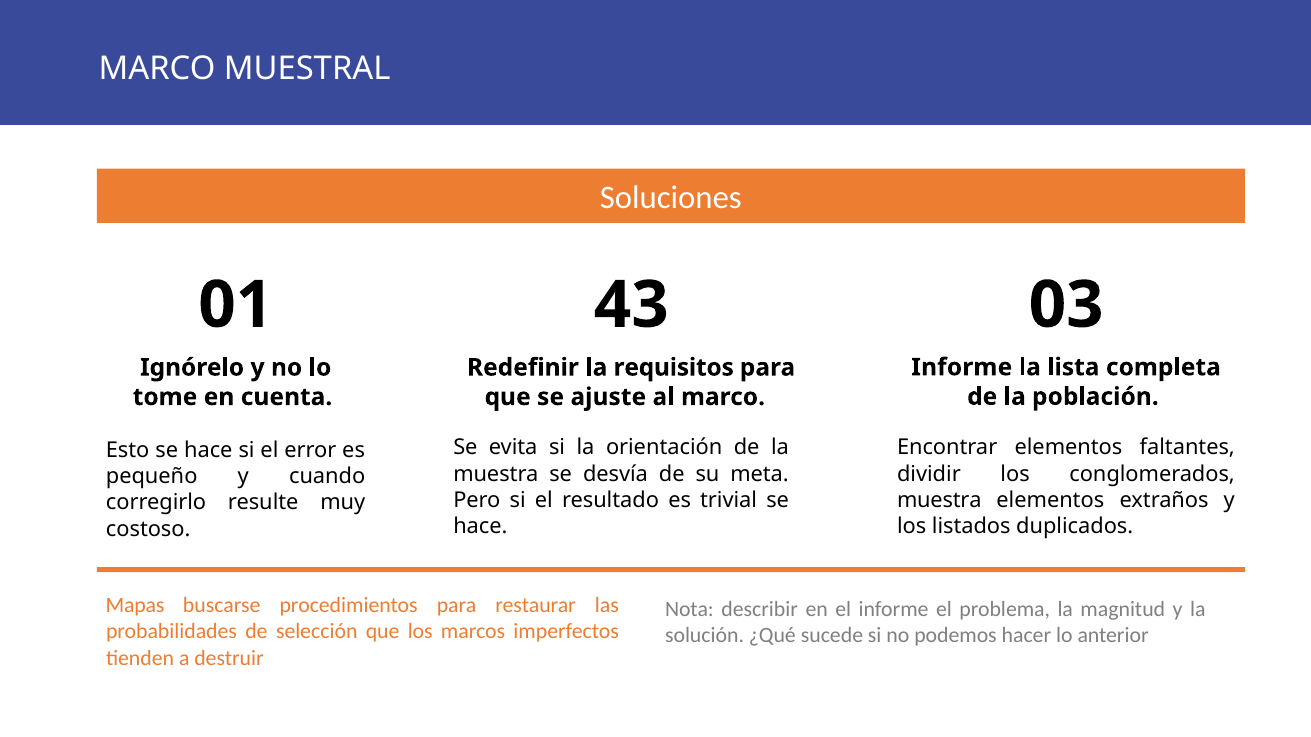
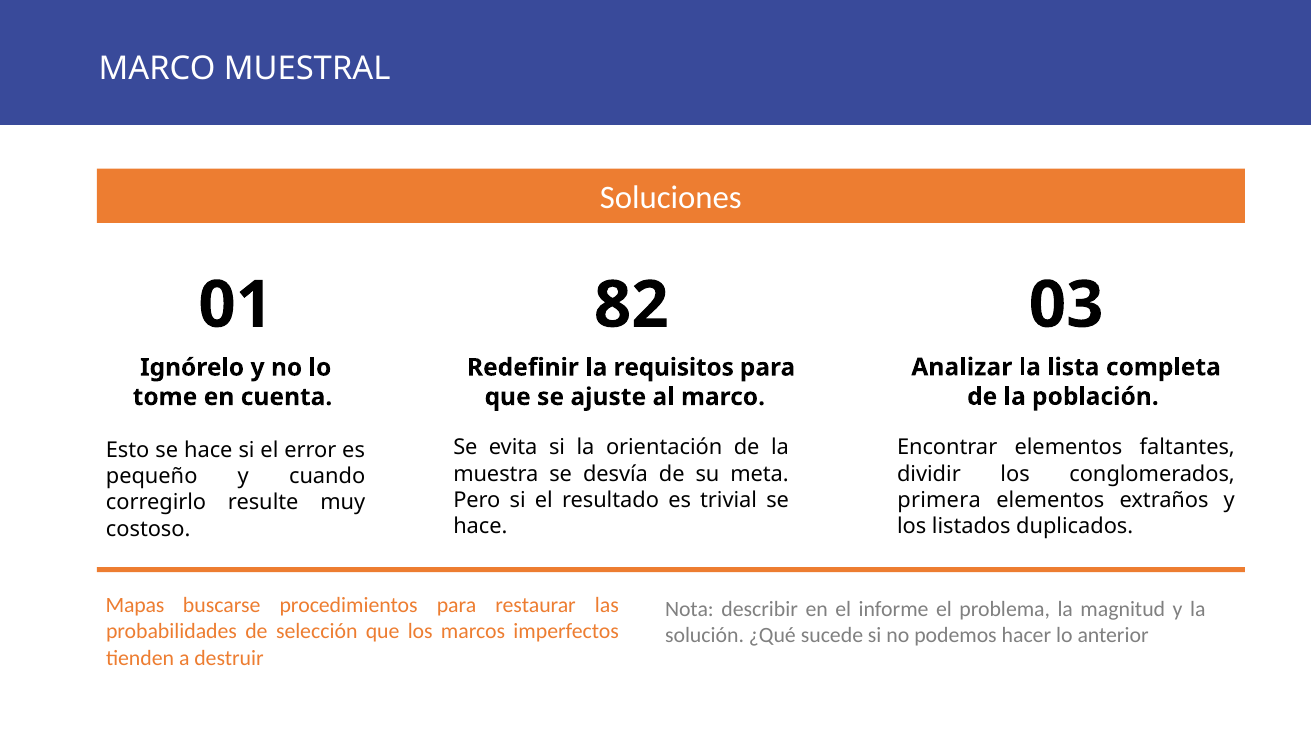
43: 43 -> 82 (631, 305)
Informe: Informe -> Analizar (962, 367)
muestra: muestra -> primera (939, 500)
